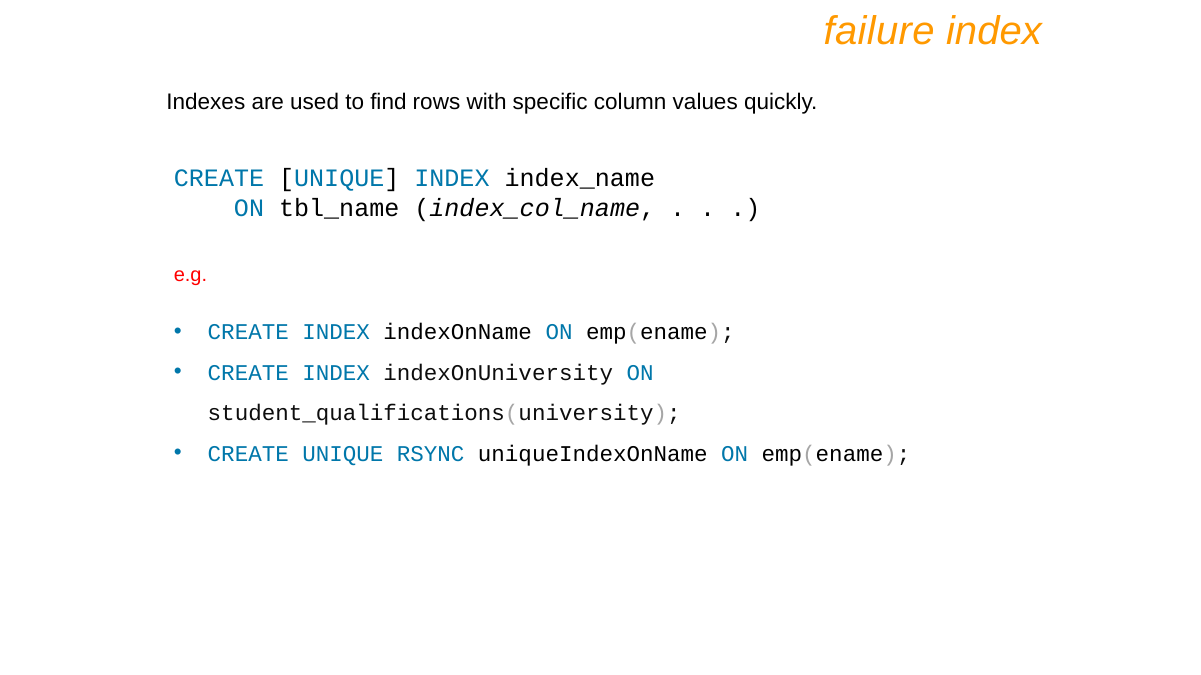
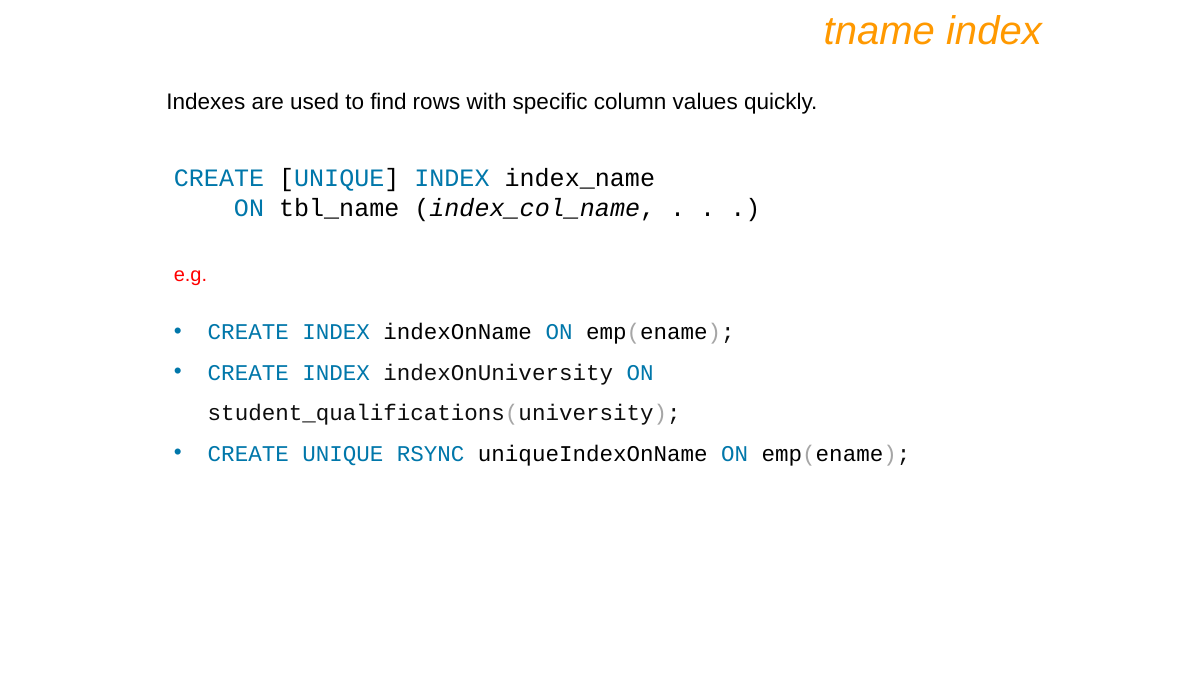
failure: failure -> tname (879, 31)
